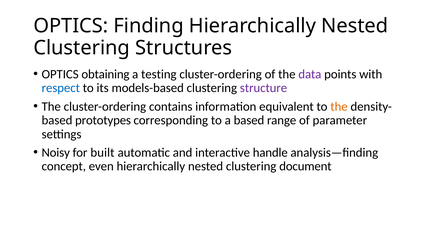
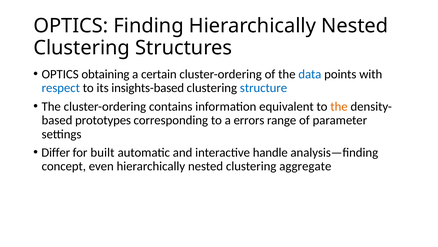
testing: testing -> certain (159, 74)
data colour: purple -> blue (310, 74)
models-based: models-based -> insights-based (148, 88)
structure colour: purple -> blue (264, 88)
a based: based -> errors (249, 120)
Noisy: Noisy -> Differ (56, 152)
document: document -> aggregate (305, 166)
